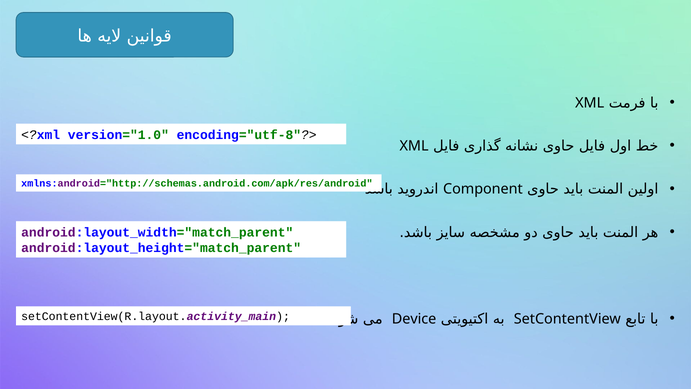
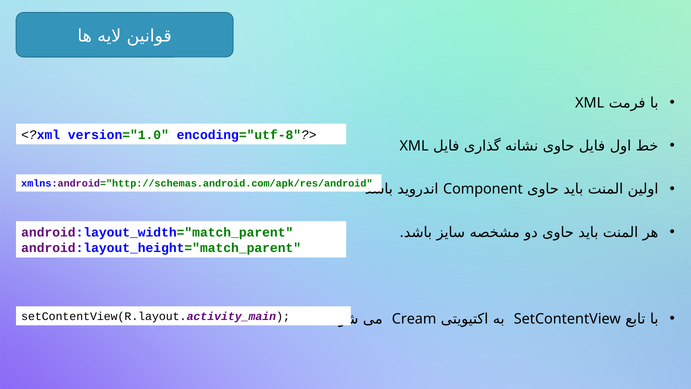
Device: Device -> Cream (414, 319)
